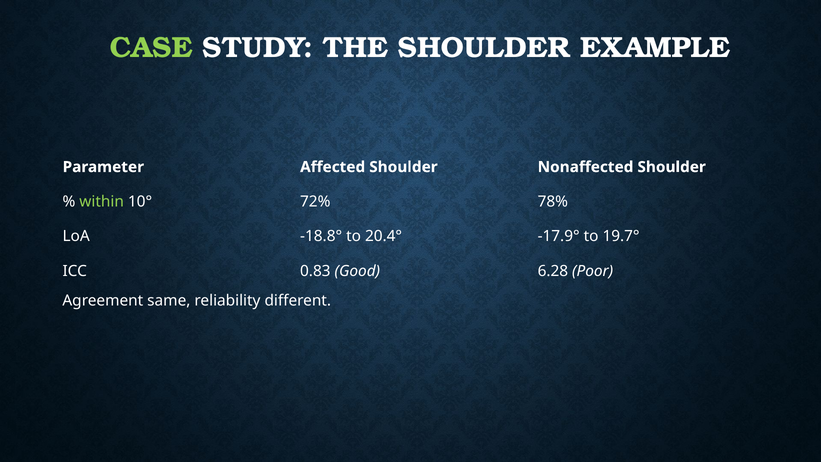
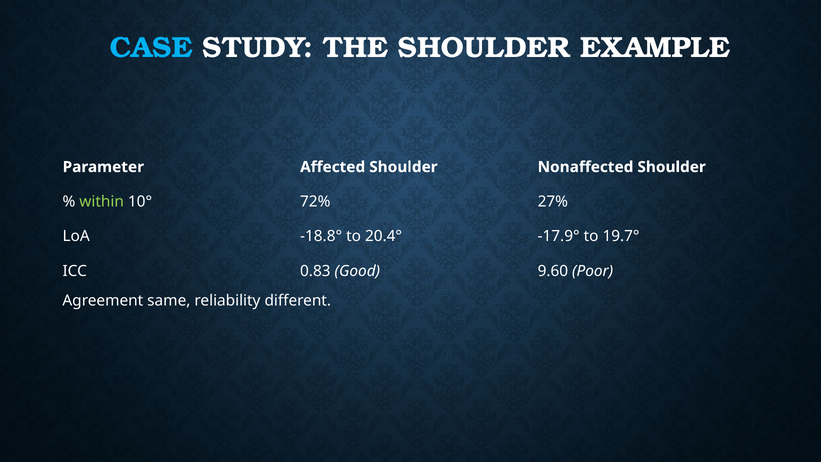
CASE colour: light green -> light blue (151, 48)
78%: 78% -> 27% (553, 202)
6.28: 6.28 -> 9.60 (553, 271)
